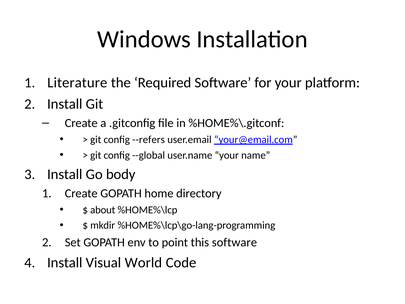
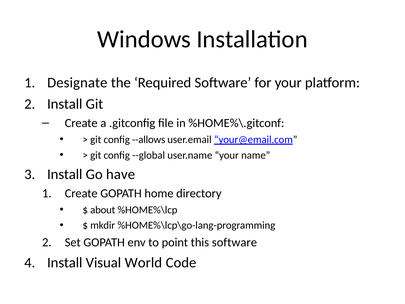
Literature: Literature -> Designate (77, 83)
--refers: --refers -> --allows (149, 139)
body: body -> have (121, 174)
